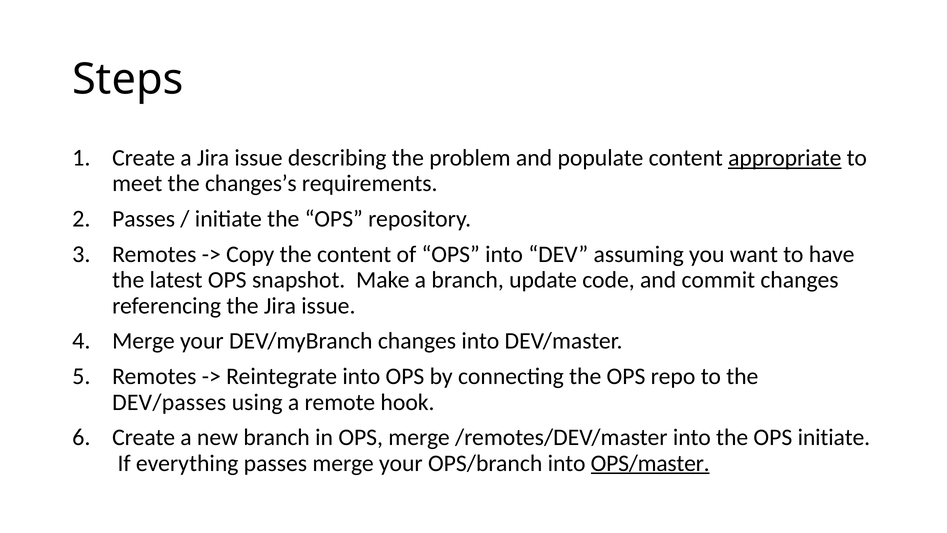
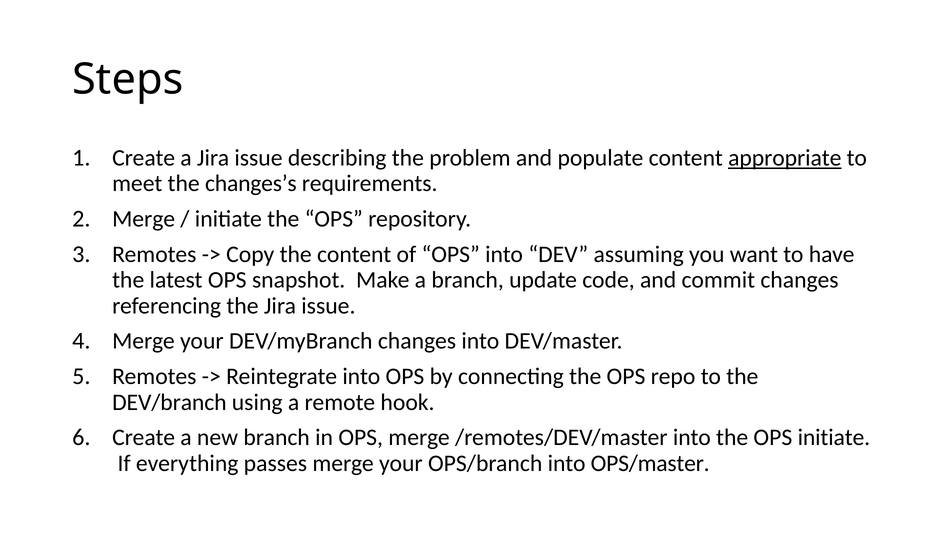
Passes: Passes -> Merge (144, 219)
DEV/passes: DEV/passes -> DEV/branch (169, 402)
OPS/master underline: present -> none (650, 463)
